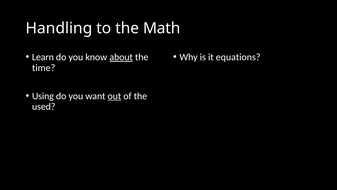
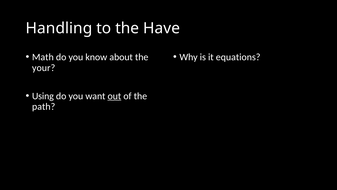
Math: Math -> Have (162, 28)
Learn: Learn -> Math (43, 57)
about underline: present -> none (121, 57)
time: time -> your (44, 68)
used: used -> path (44, 106)
